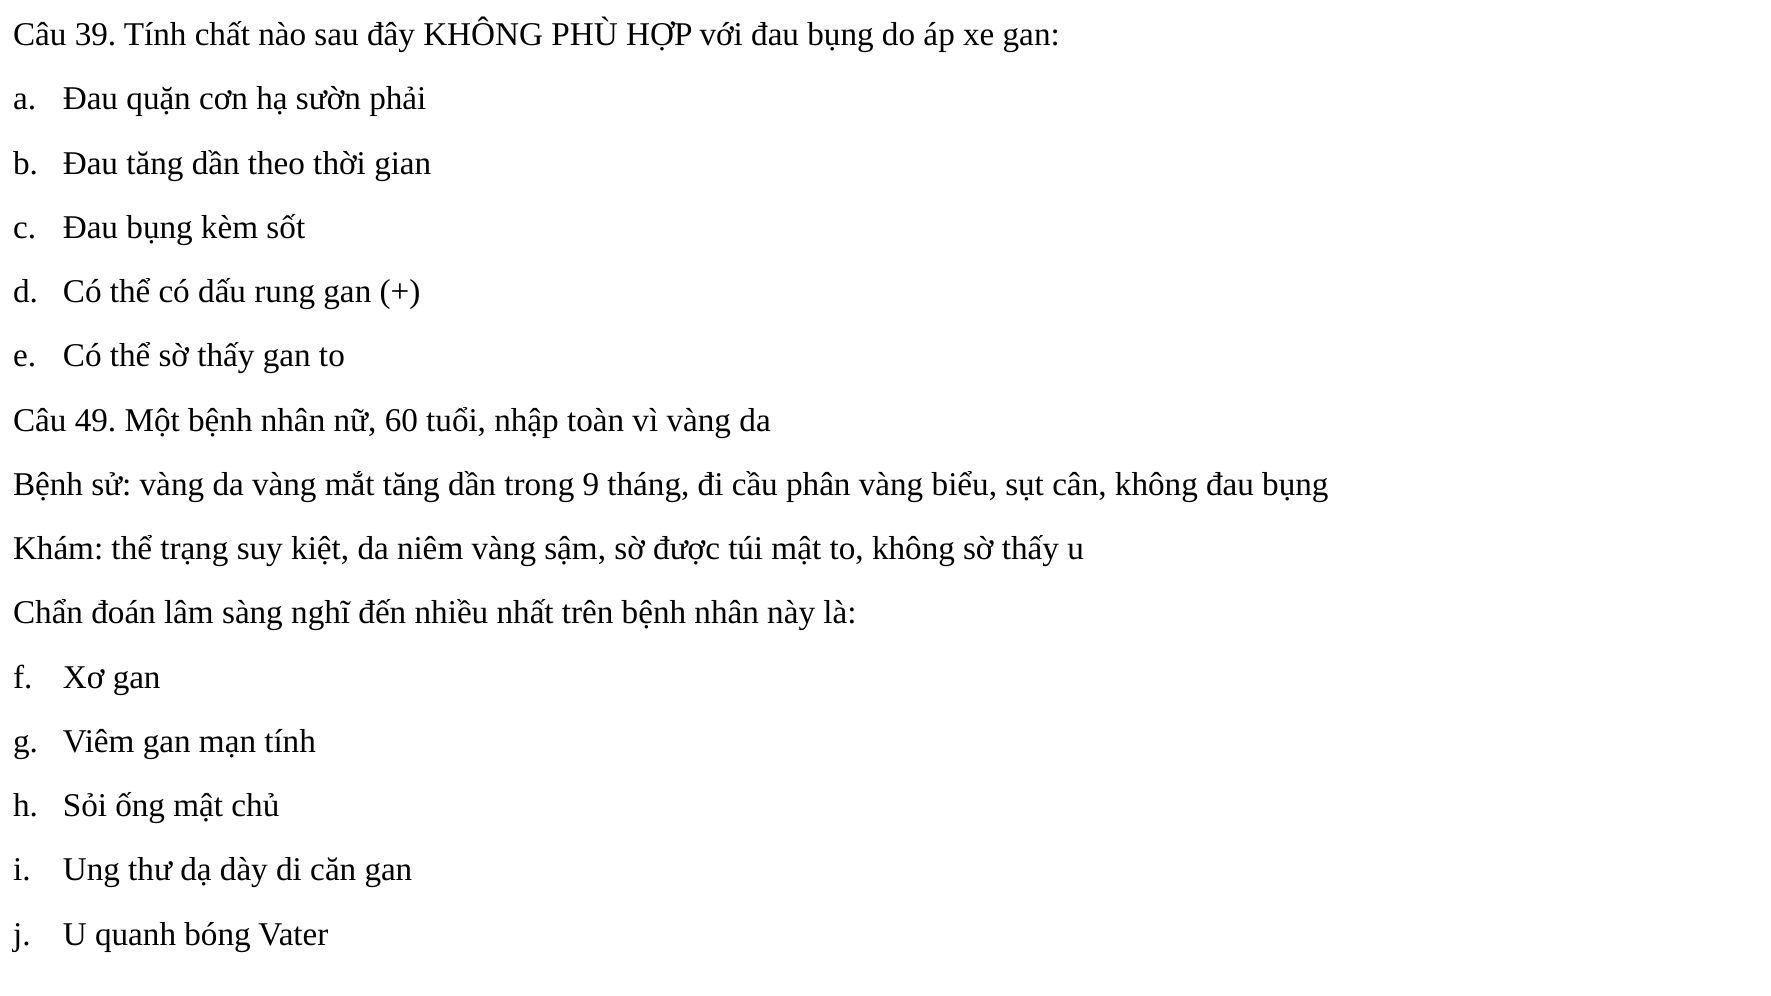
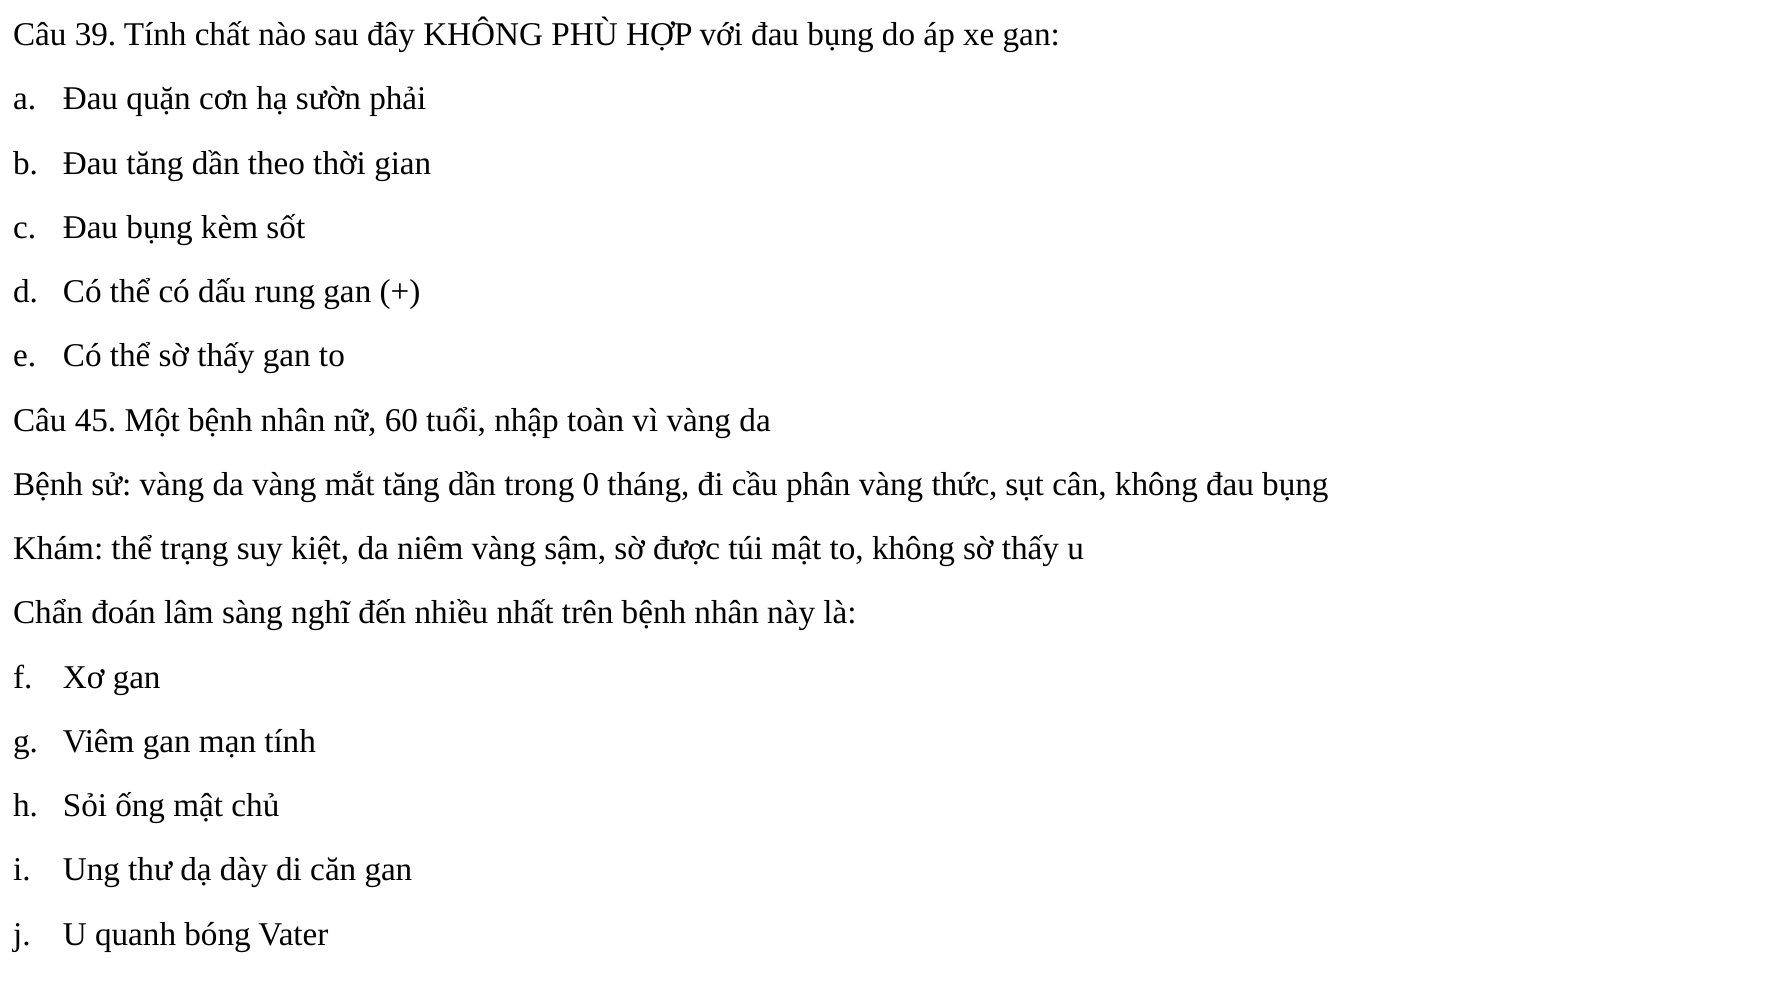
49: 49 -> 45 (96, 420)
9: 9 -> 0 (591, 485)
biểu: biểu -> thức (965, 485)
